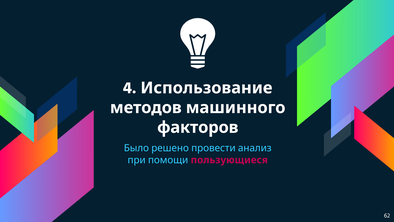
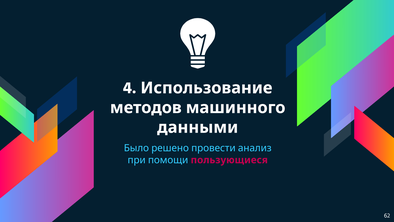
факторов: факторов -> данными (198, 127)
